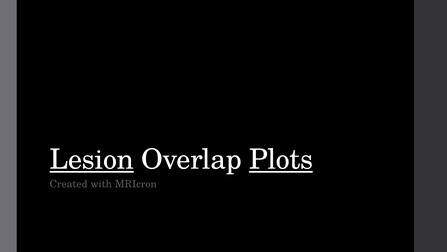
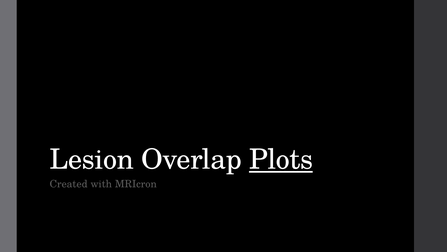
Lesion underline: present -> none (92, 159)
